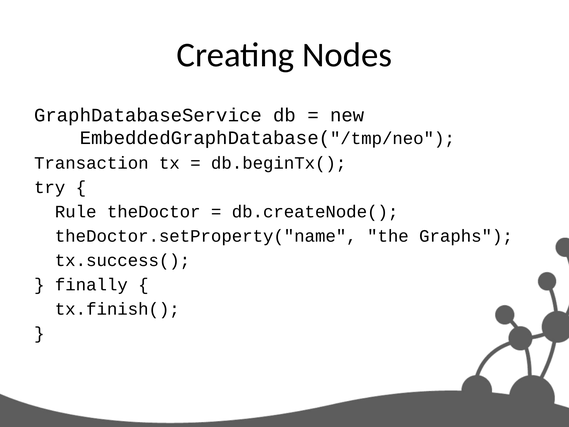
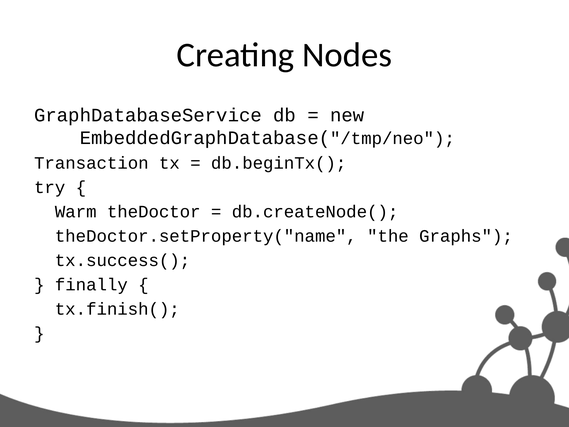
Rule: Rule -> Warm (76, 212)
